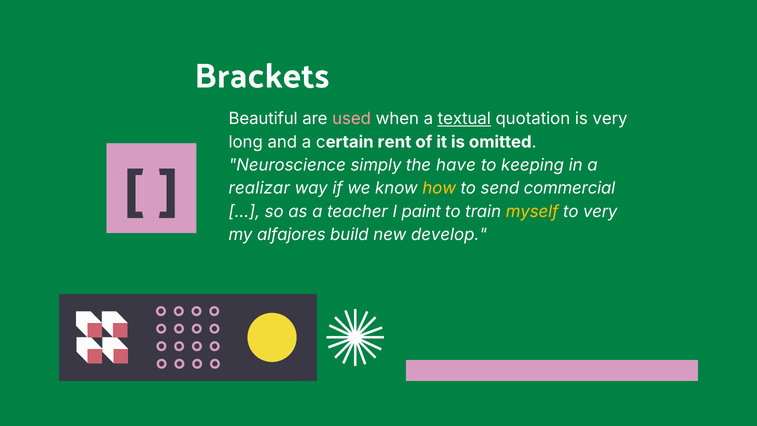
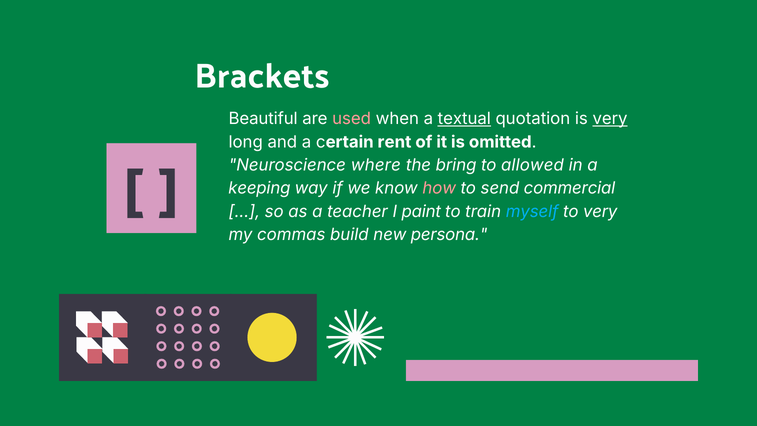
very underline: none -> present (610, 119)
simply: simply -> where (376, 165)
have: have -> bring (456, 165)
keeping: keeping -> allowed (532, 165)
realizar: realizar -> keeping (259, 188)
how colour: yellow -> pink (439, 188)
myself colour: yellow -> light blue (532, 211)
alfajores: alfajores -> commas (291, 235)
develop: develop -> persona (449, 235)
